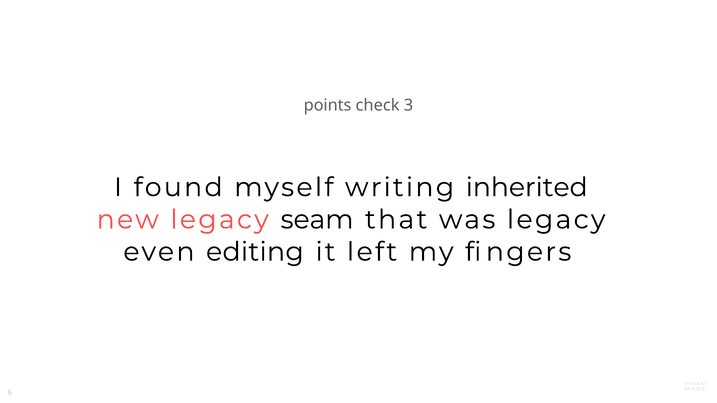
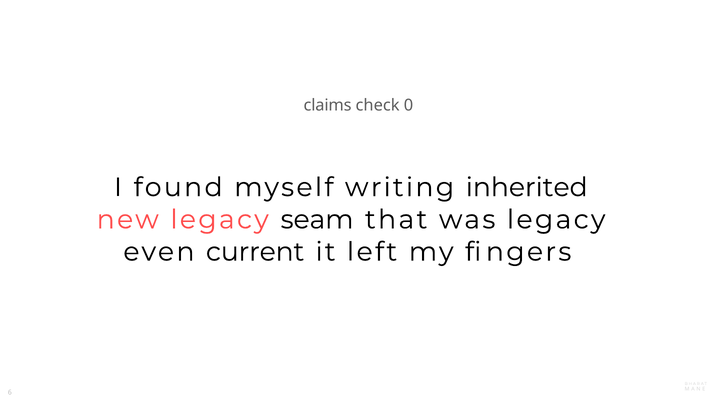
points: points -> claims (328, 106)
3: 3 -> 0 (409, 106)
editing: editing -> current (255, 252)
